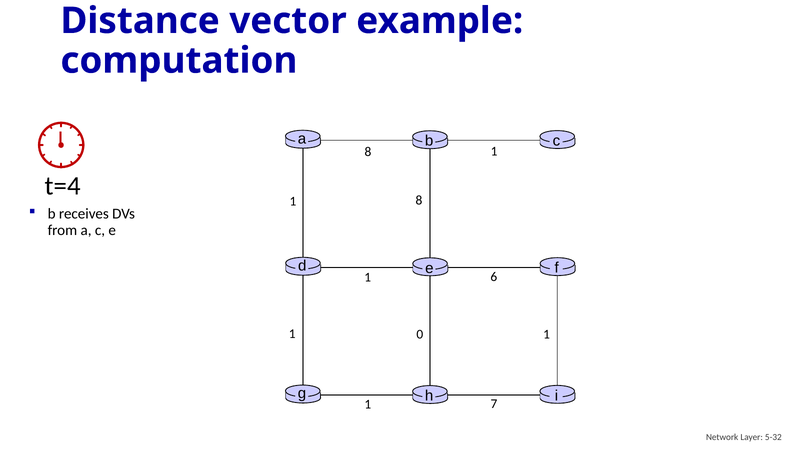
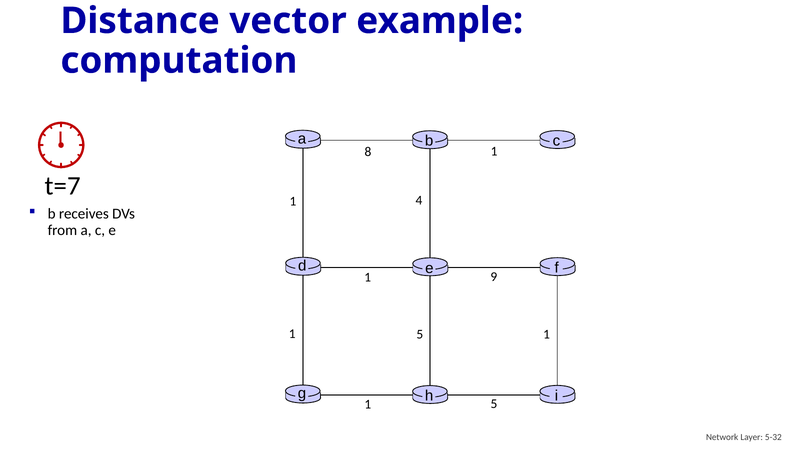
t=4: t=4 -> t=7 (63, 186)
1 8: 8 -> 4 (419, 200)
6: 6 -> 9 (494, 277)
0: 0 -> 5 (420, 334)
7: 7 -> 5 (494, 403)
